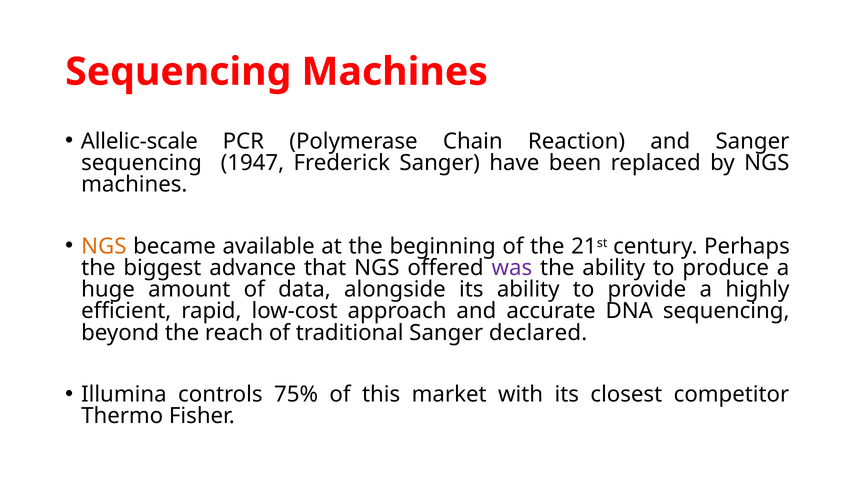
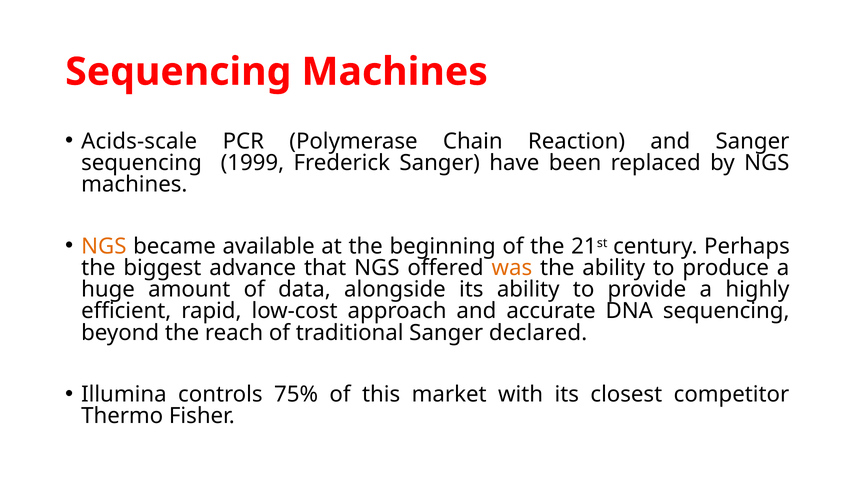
Allelic-scale: Allelic-scale -> Acids-scale (139, 141)
1947: 1947 -> 1999 (252, 163)
was colour: purple -> orange (512, 268)
